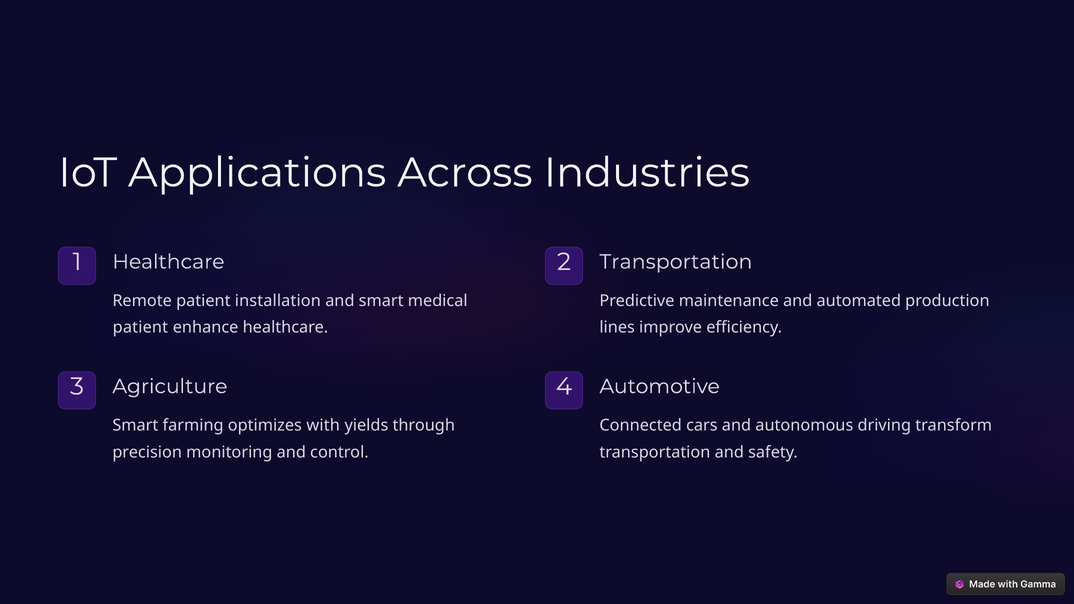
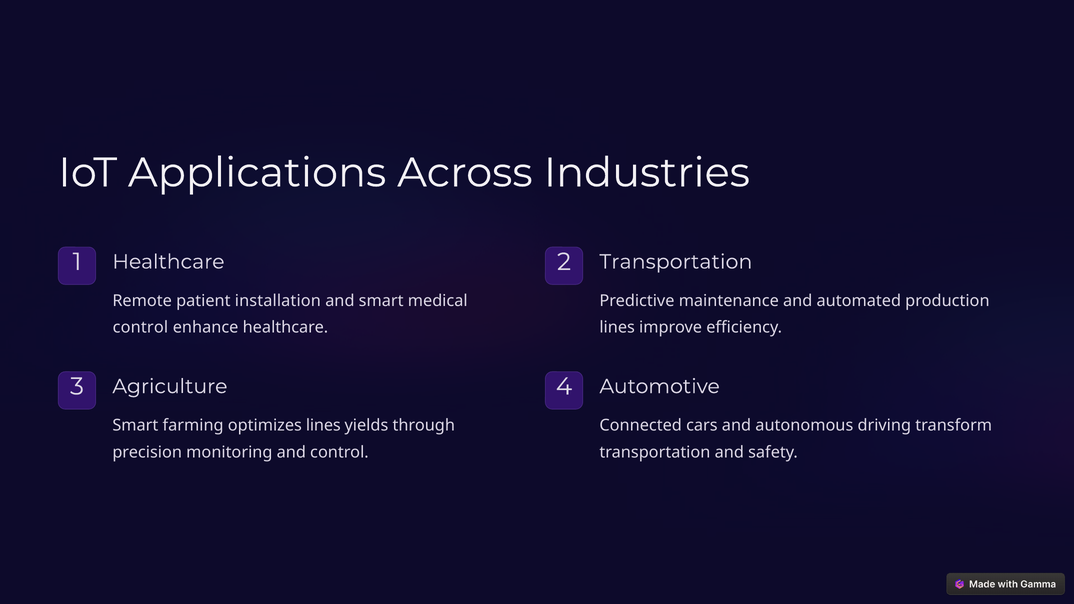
patient: patient -> control (140, 328)
optimizes with: with -> lines (323, 426)
